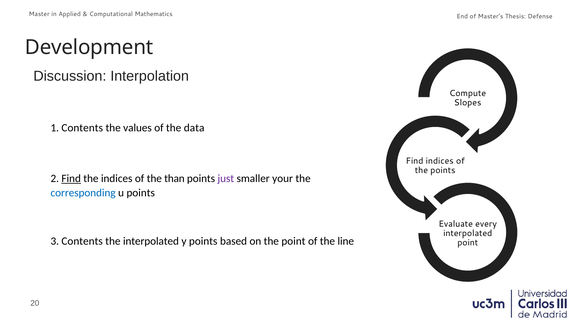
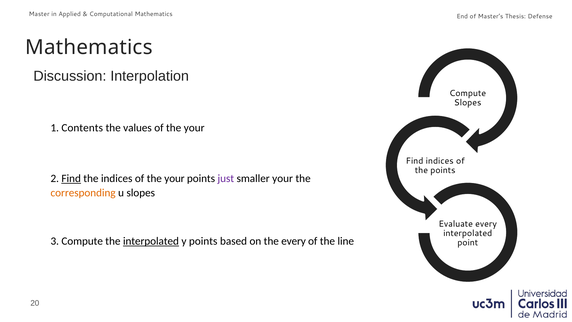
Development: Development -> Mathematics (89, 47)
data: data -> your (194, 128)
indices of the than: than -> your (174, 178)
corresponding colour: blue -> orange (83, 193)
u points: points -> slopes (141, 193)
3 Contents: Contents -> Compute (82, 241)
interpolated underline: none -> present (151, 241)
the point: point -> every (294, 241)
